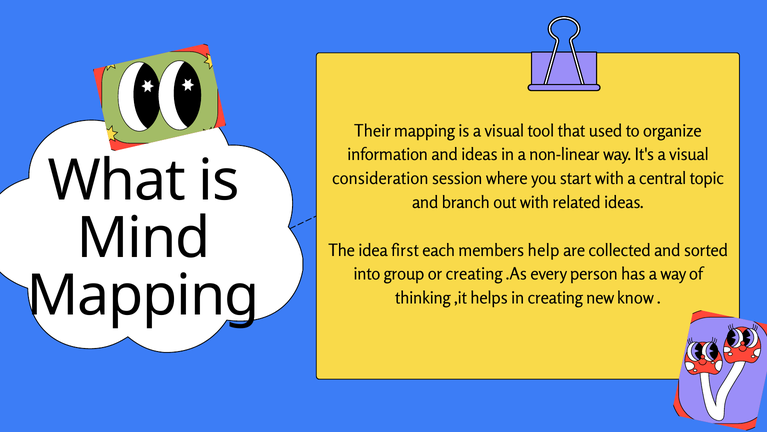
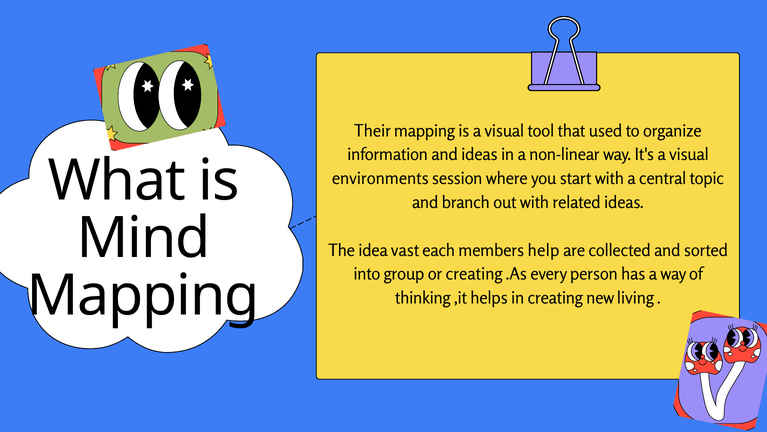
consideration: consideration -> environments (380, 178)
first: first -> vast (405, 250)
know: know -> living (635, 298)
